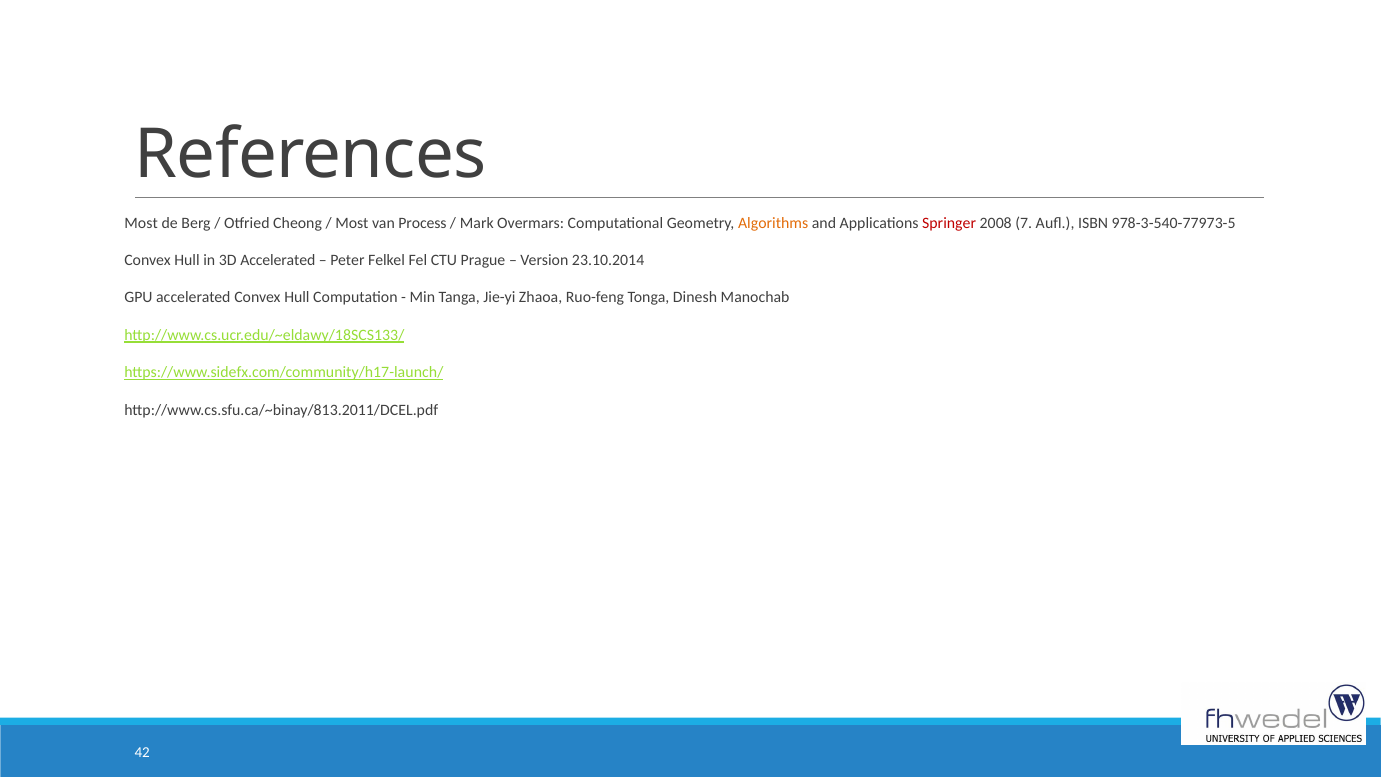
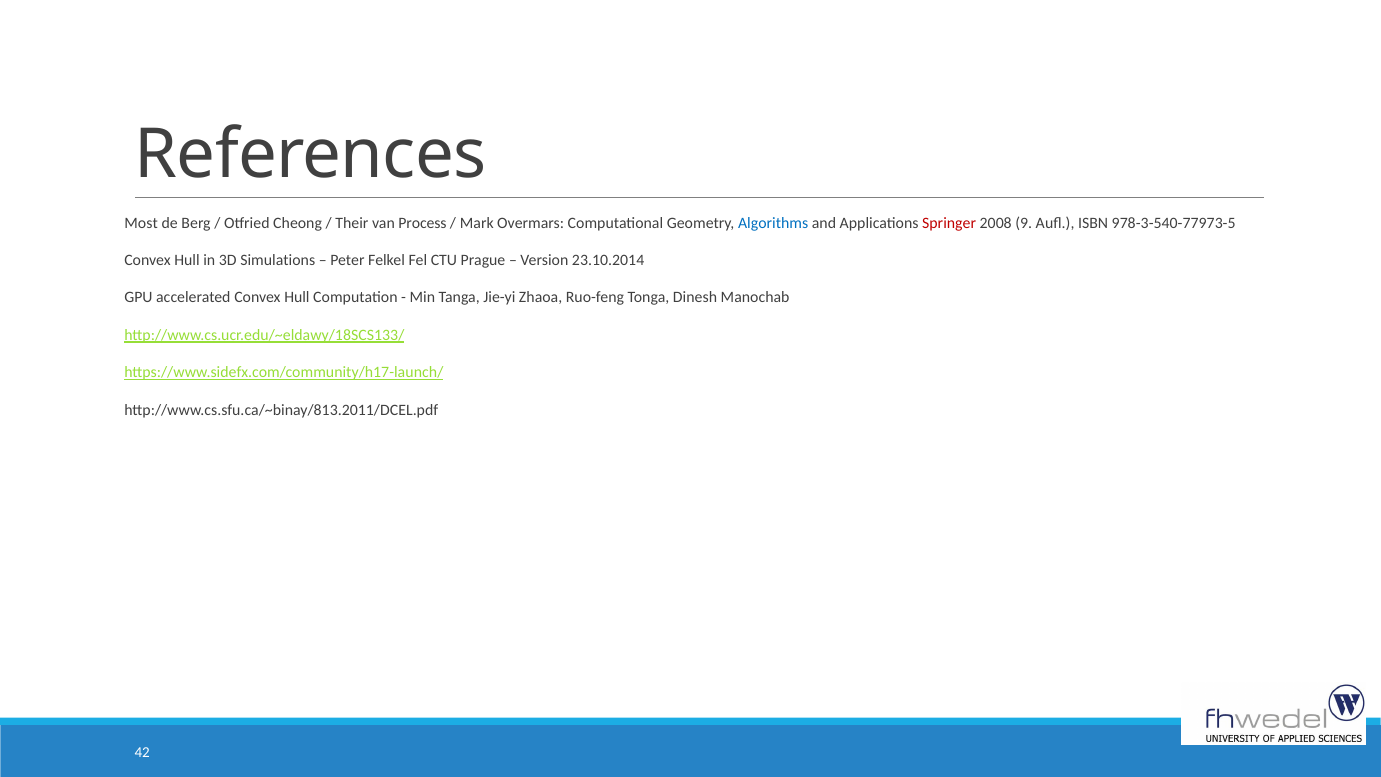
Most: Most -> Their (352, 223)
Algorithms colour: orange -> blue (773, 223)
7: 7 -> 9 (1024, 223)
3D Accelerated: Accelerated -> Simulations (278, 260)
